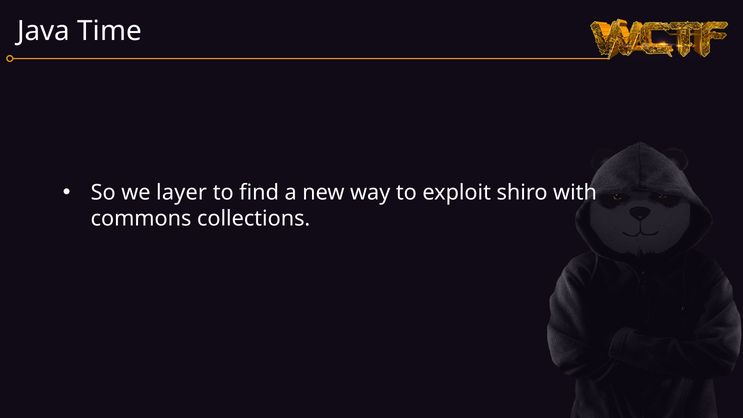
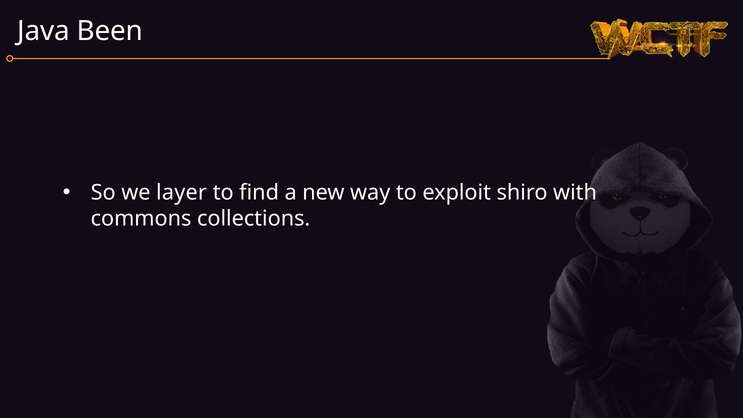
Time: Time -> Been (110, 31)
